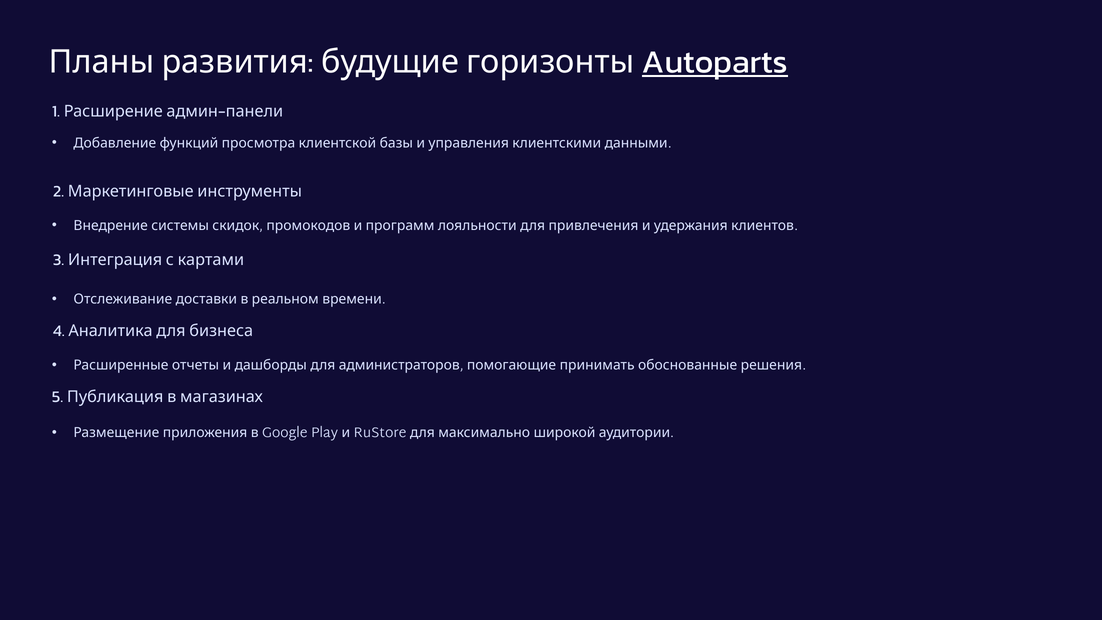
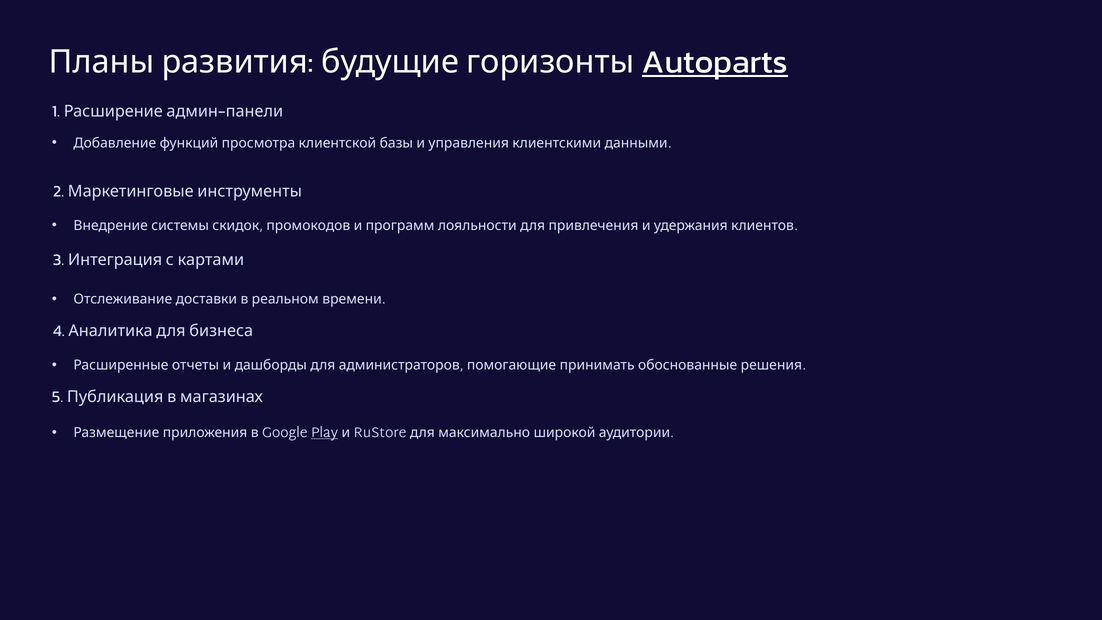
Play underline: none -> present (325, 433)
